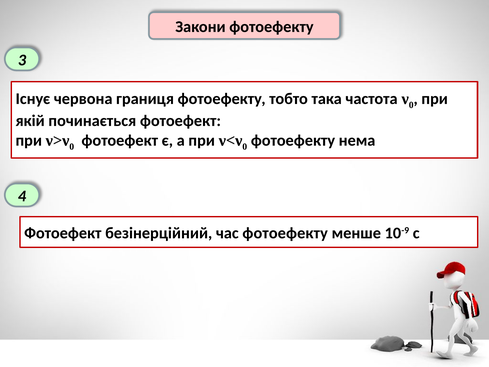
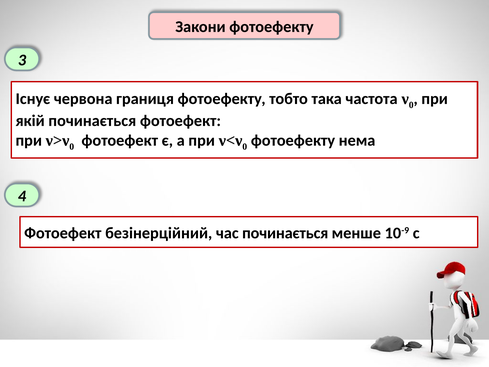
час фотоефекту: фотоефекту -> починається (285, 233)
